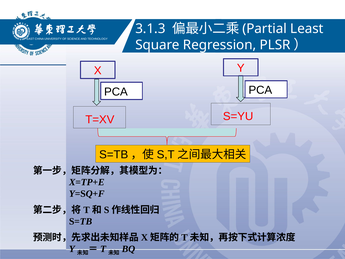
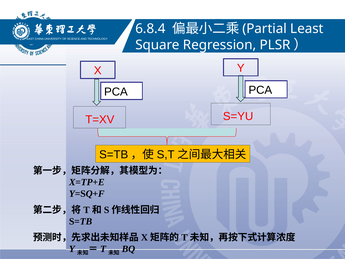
3.1.3: 3.1.3 -> 6.8.4 (150, 29)
